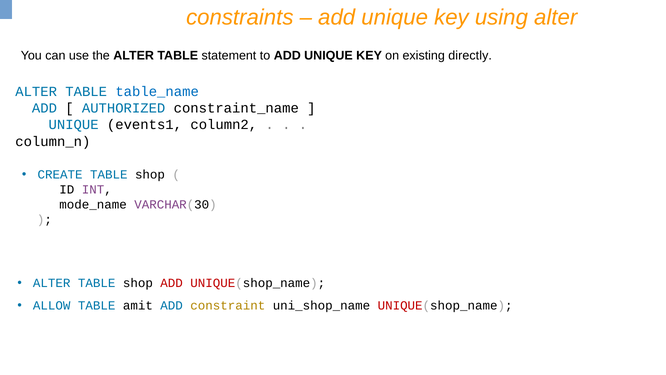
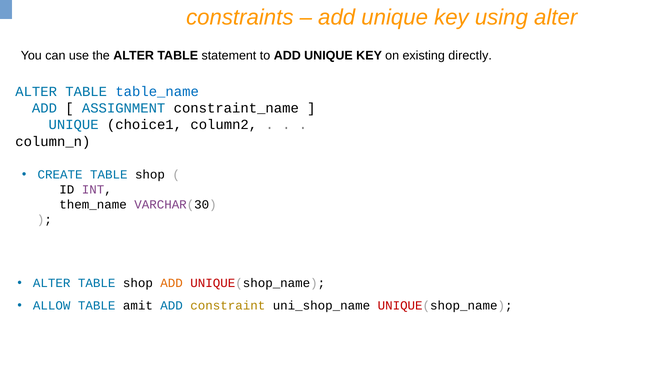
AUTHORIZED: AUTHORIZED -> ASSIGNMENT (124, 108)
events1: events1 -> choice1 (144, 125)
mode_name: mode_name -> them_name (93, 204)
ADD colour: red -> orange (172, 283)
